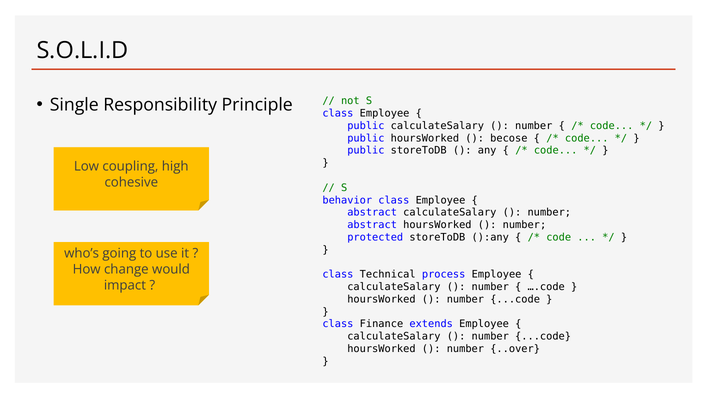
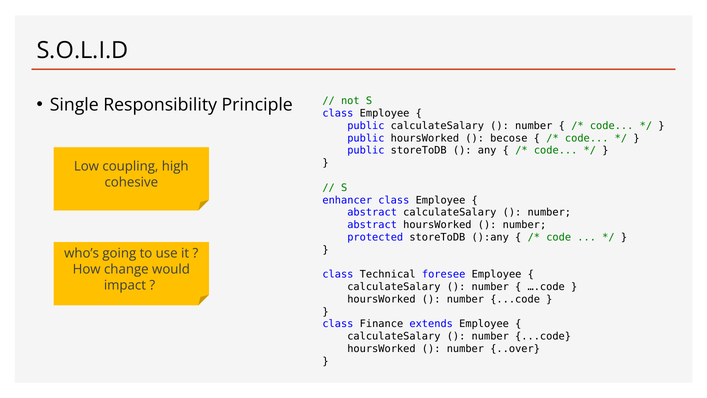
behavior: behavior -> enhancer (347, 200)
process: process -> foresee (444, 274)
